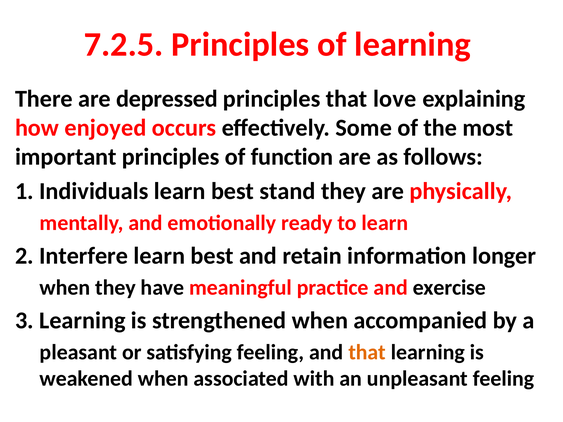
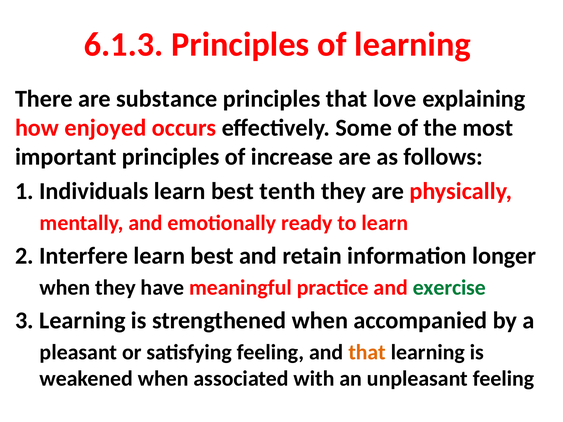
7.2.5: 7.2.5 -> 6.1.3 (124, 45)
depressed: depressed -> substance (167, 99)
function: function -> increase (292, 157)
stand: stand -> tenth (287, 191)
exercise colour: black -> green (449, 288)
